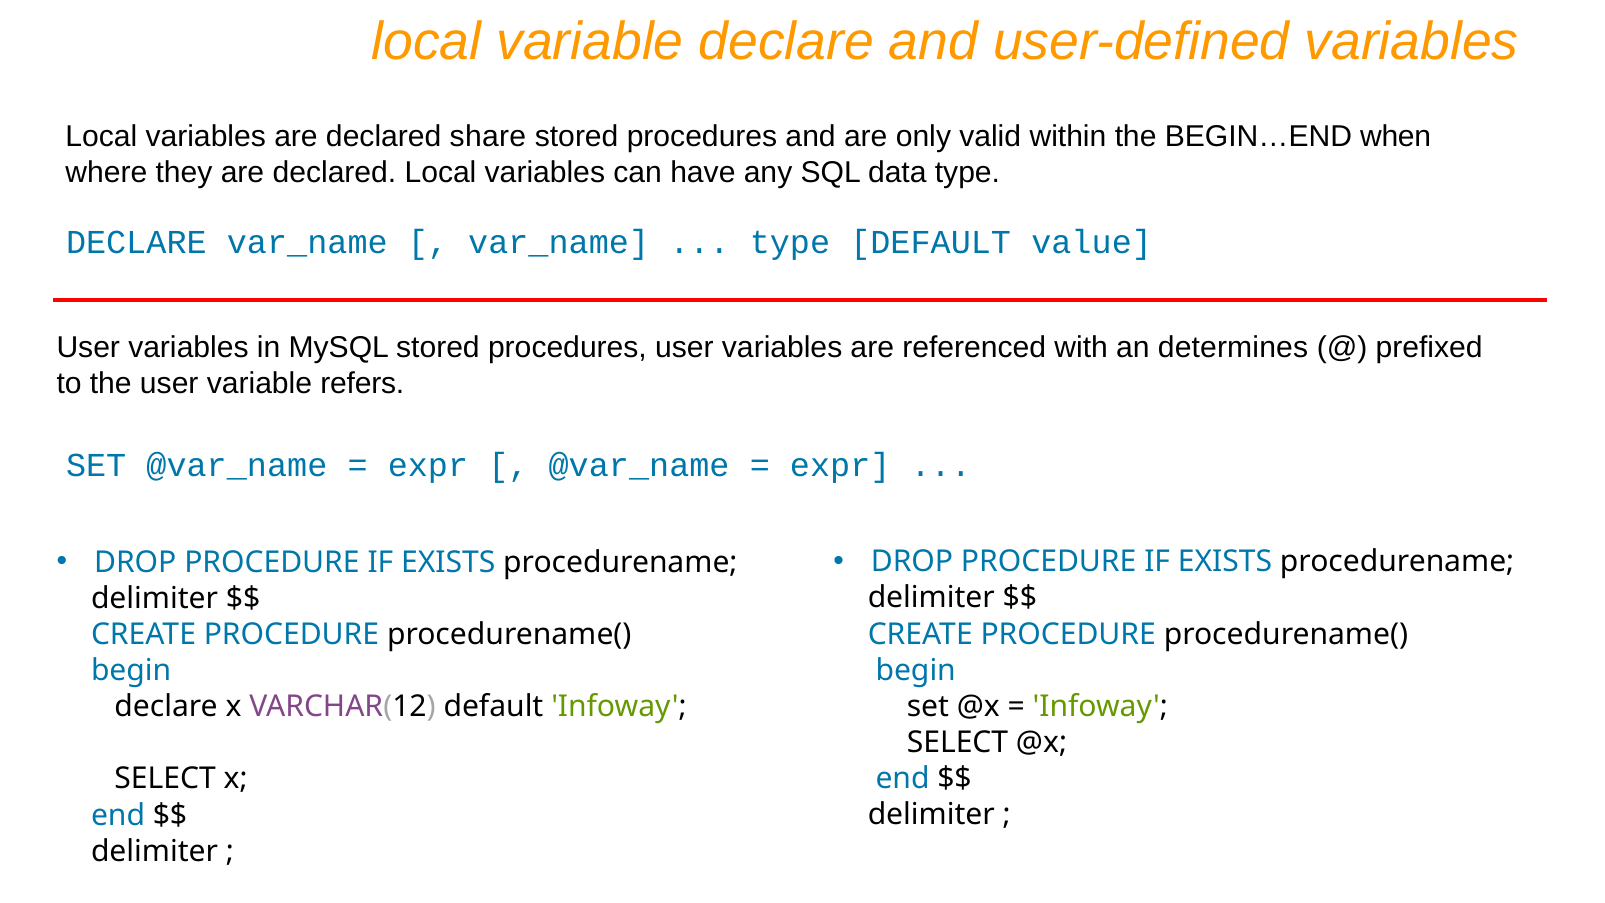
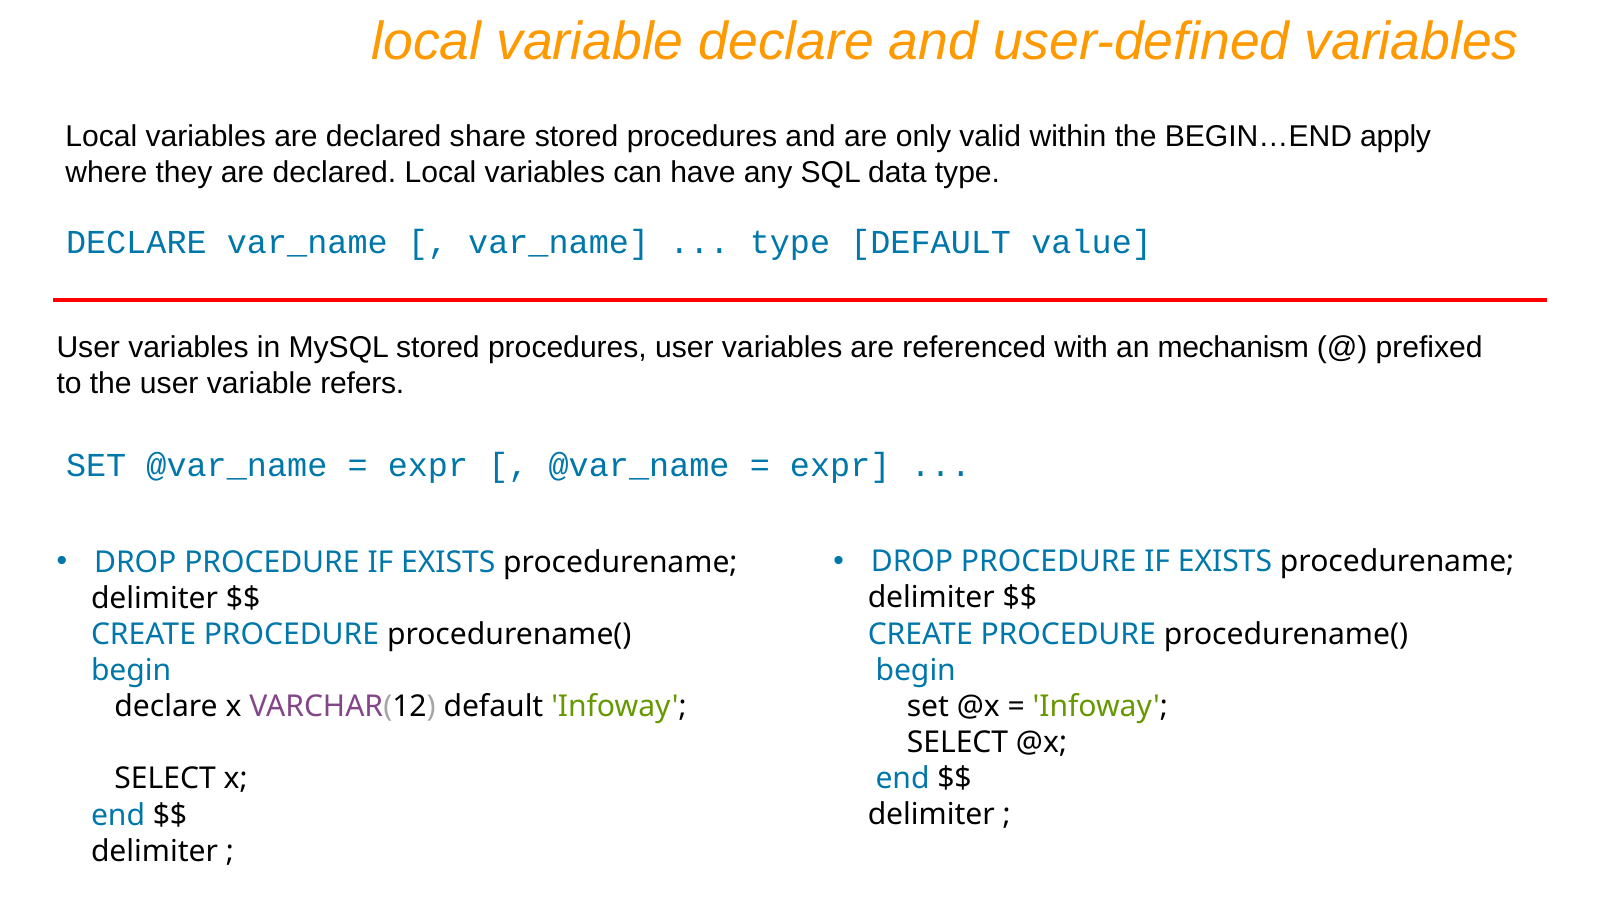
when: when -> apply (1396, 136)
determines: determines -> mechanism (1233, 347)
